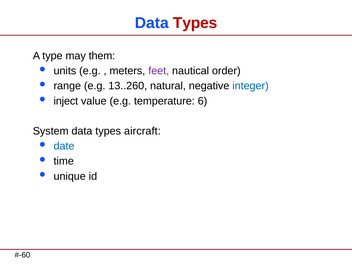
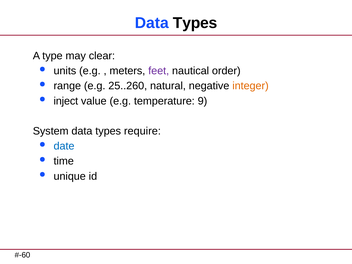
Types colour: red -> black (195, 23)
them: them -> clear (102, 56)
13..260: 13..260 -> 25..260 (128, 86)
integer colour: blue -> orange (250, 86)
6: 6 -> 9 (202, 101)
aircraft: aircraft -> require (142, 131)
